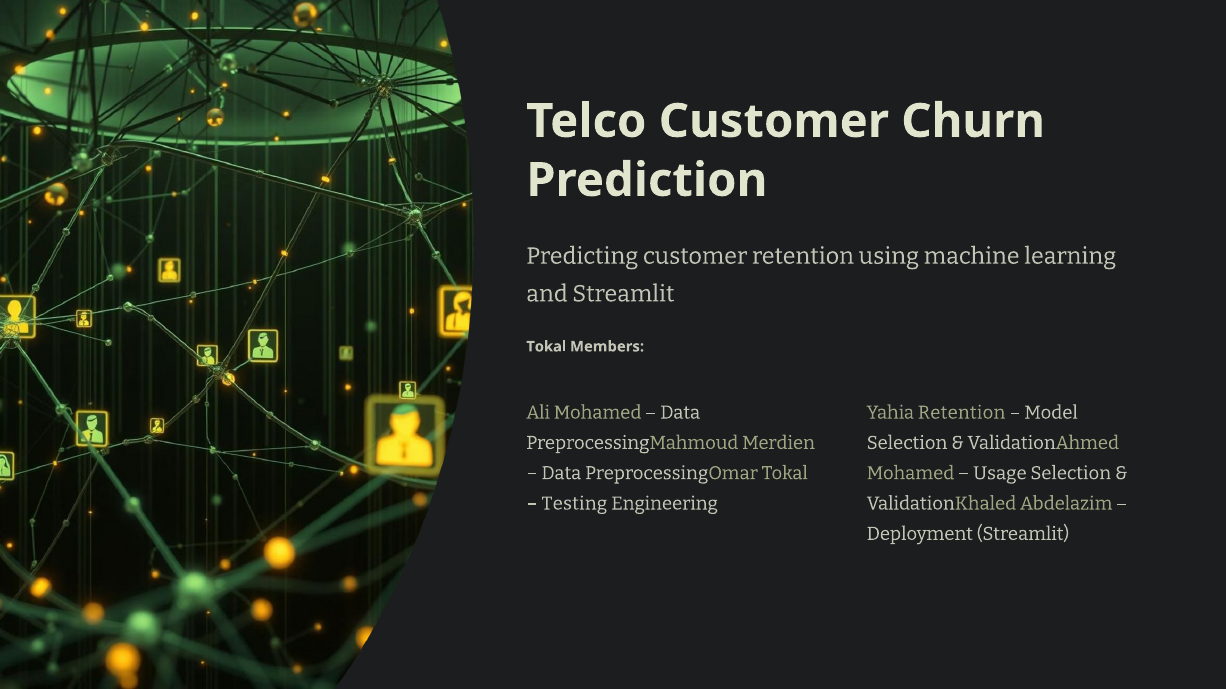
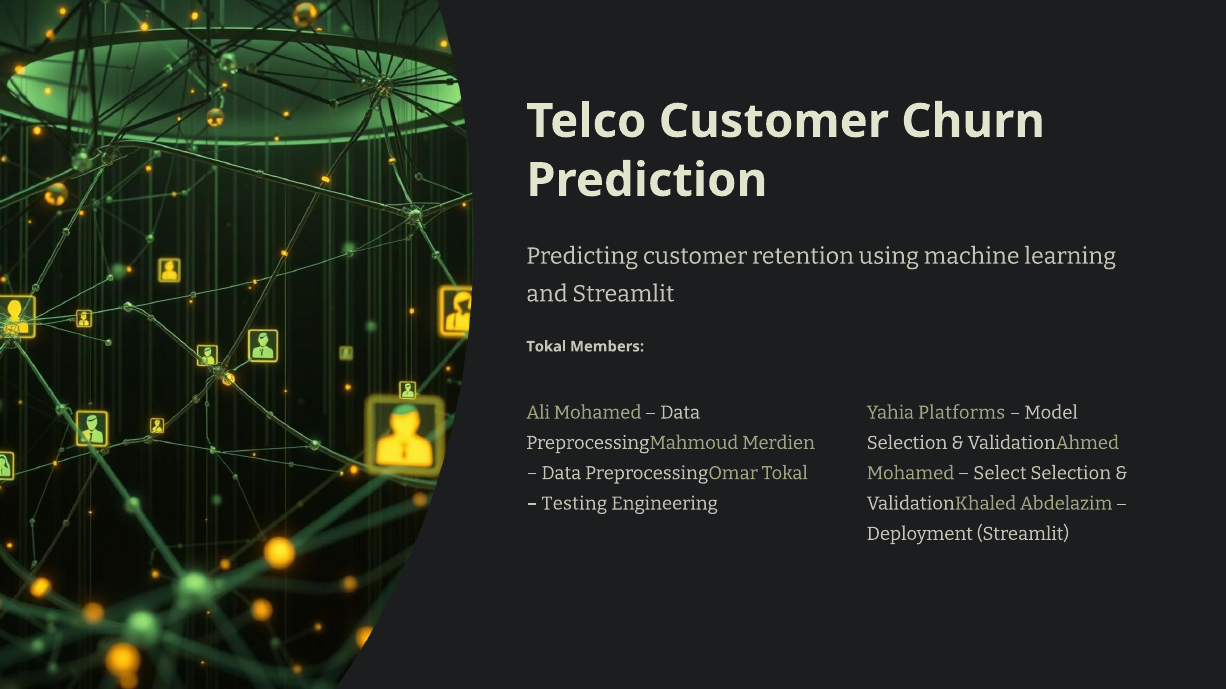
Yahia Retention: Retention -> Platforms (962, 413)
Usage: Usage -> Select (1000, 474)
